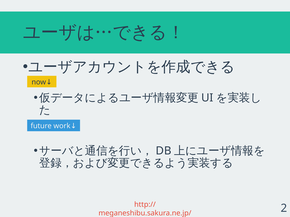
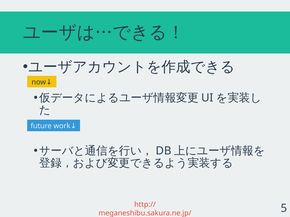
2: 2 -> 5 (284, 209)
